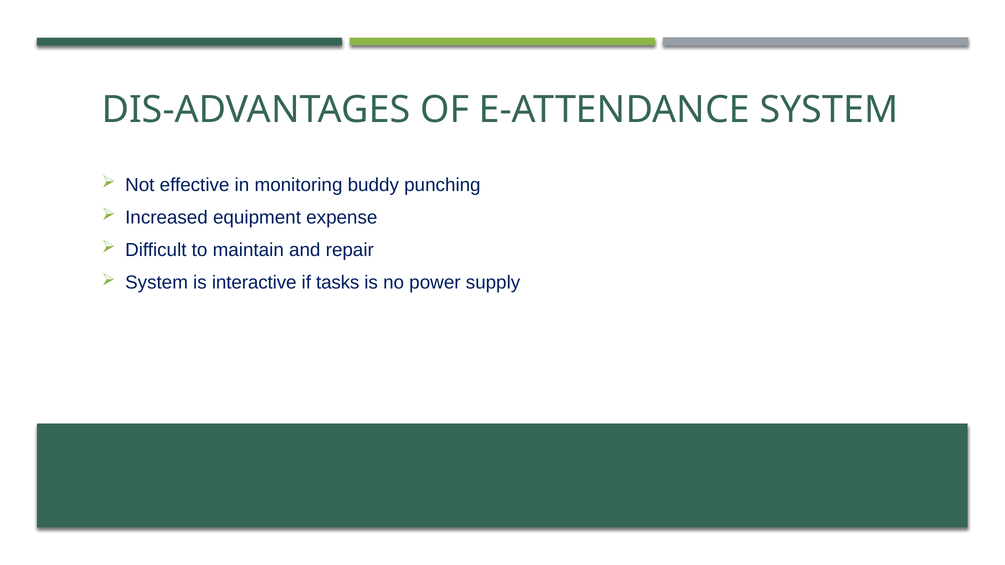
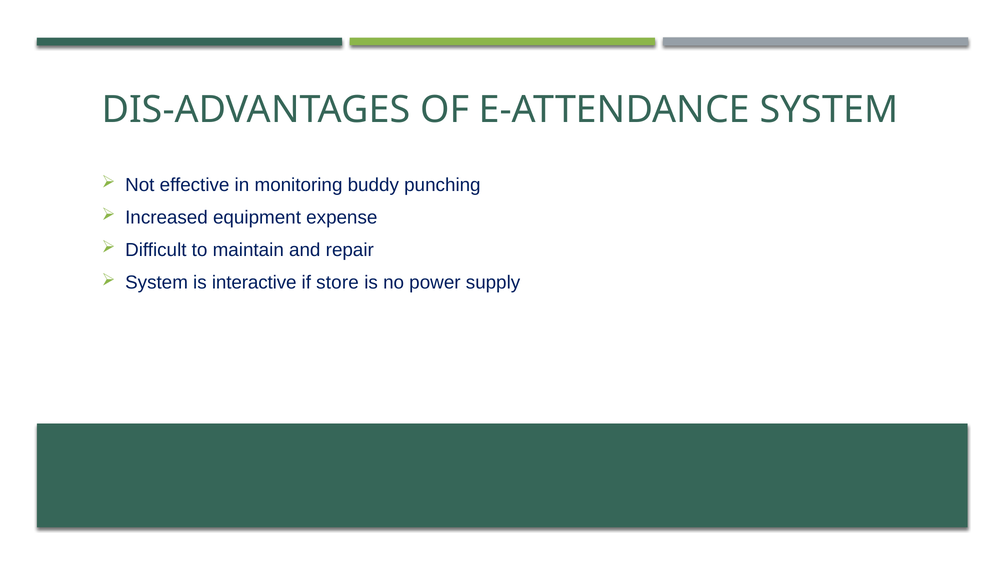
tasks: tasks -> store (338, 283)
